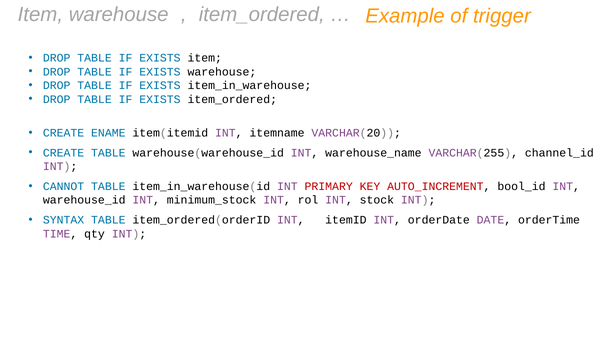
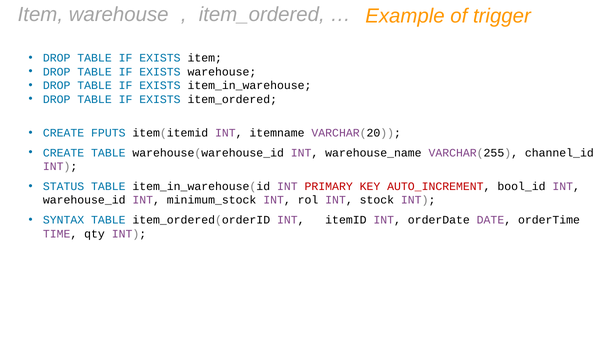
ENAME: ENAME -> FPUTS (108, 133)
CANNOT: CANNOT -> STATUS (64, 187)
